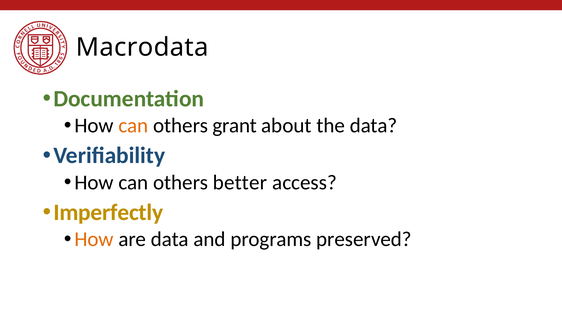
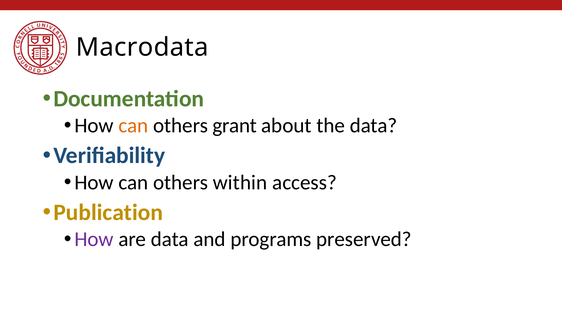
better: better -> within (240, 183)
Imperfectly: Imperfectly -> Publication (108, 212)
How colour: orange -> purple (94, 239)
